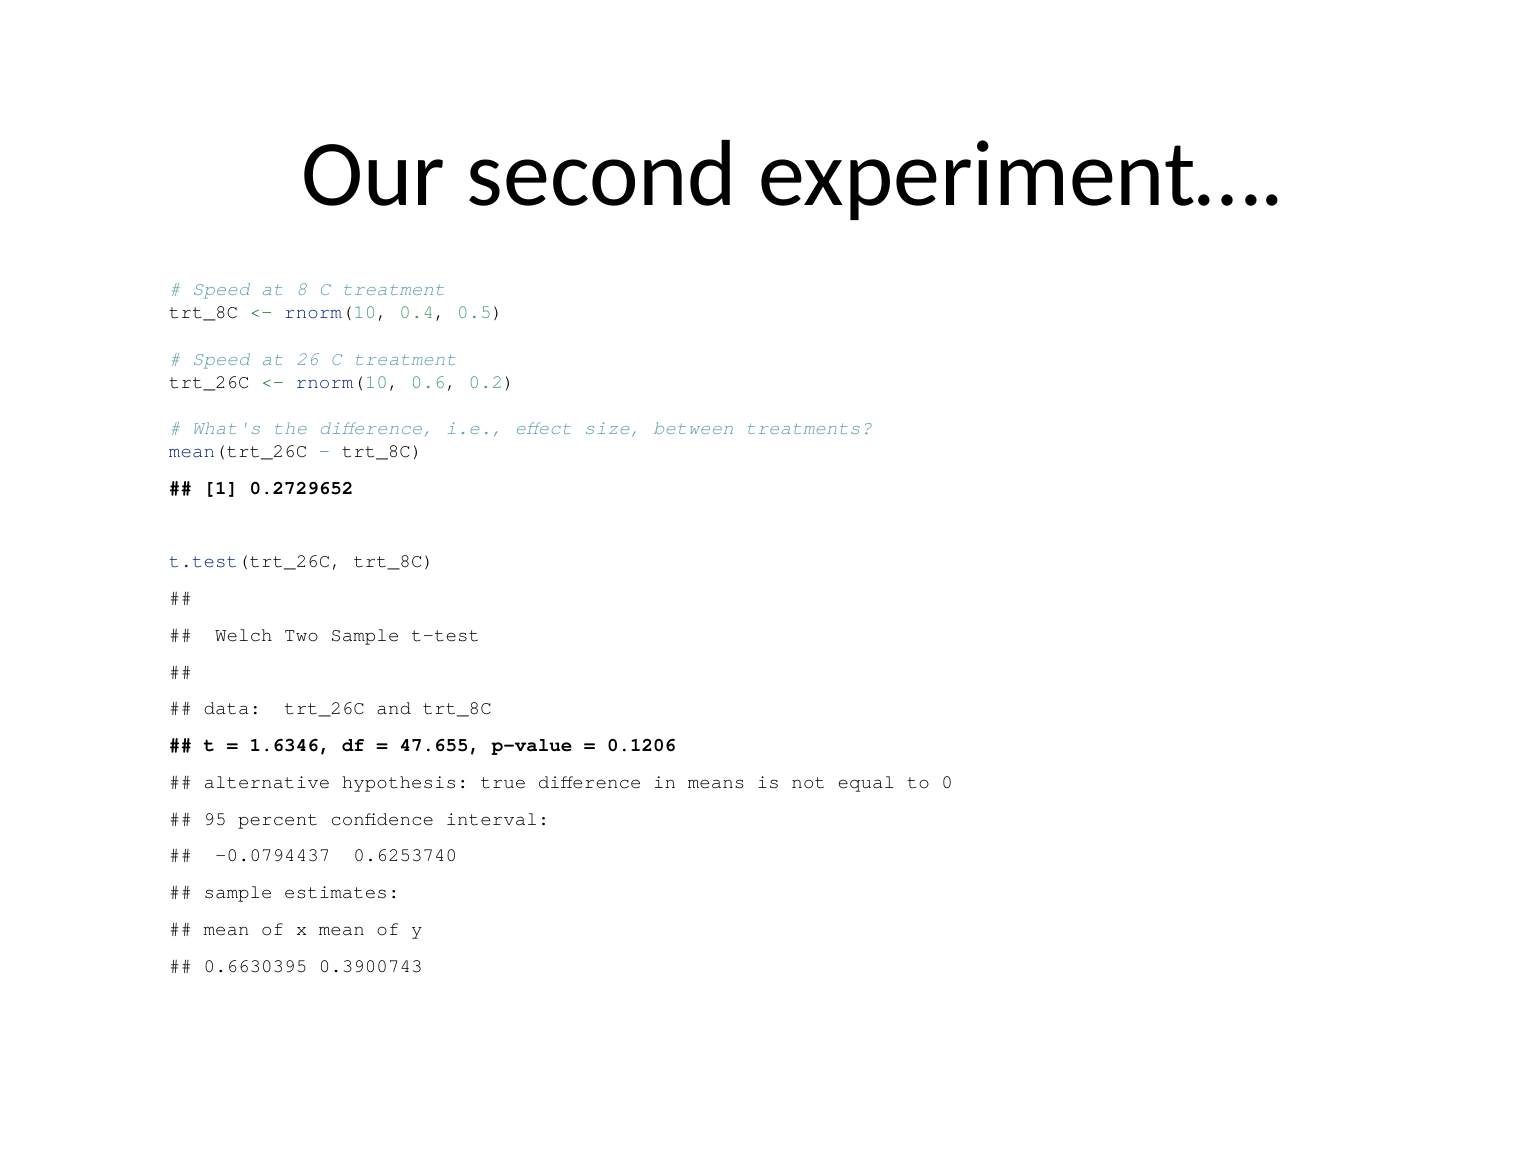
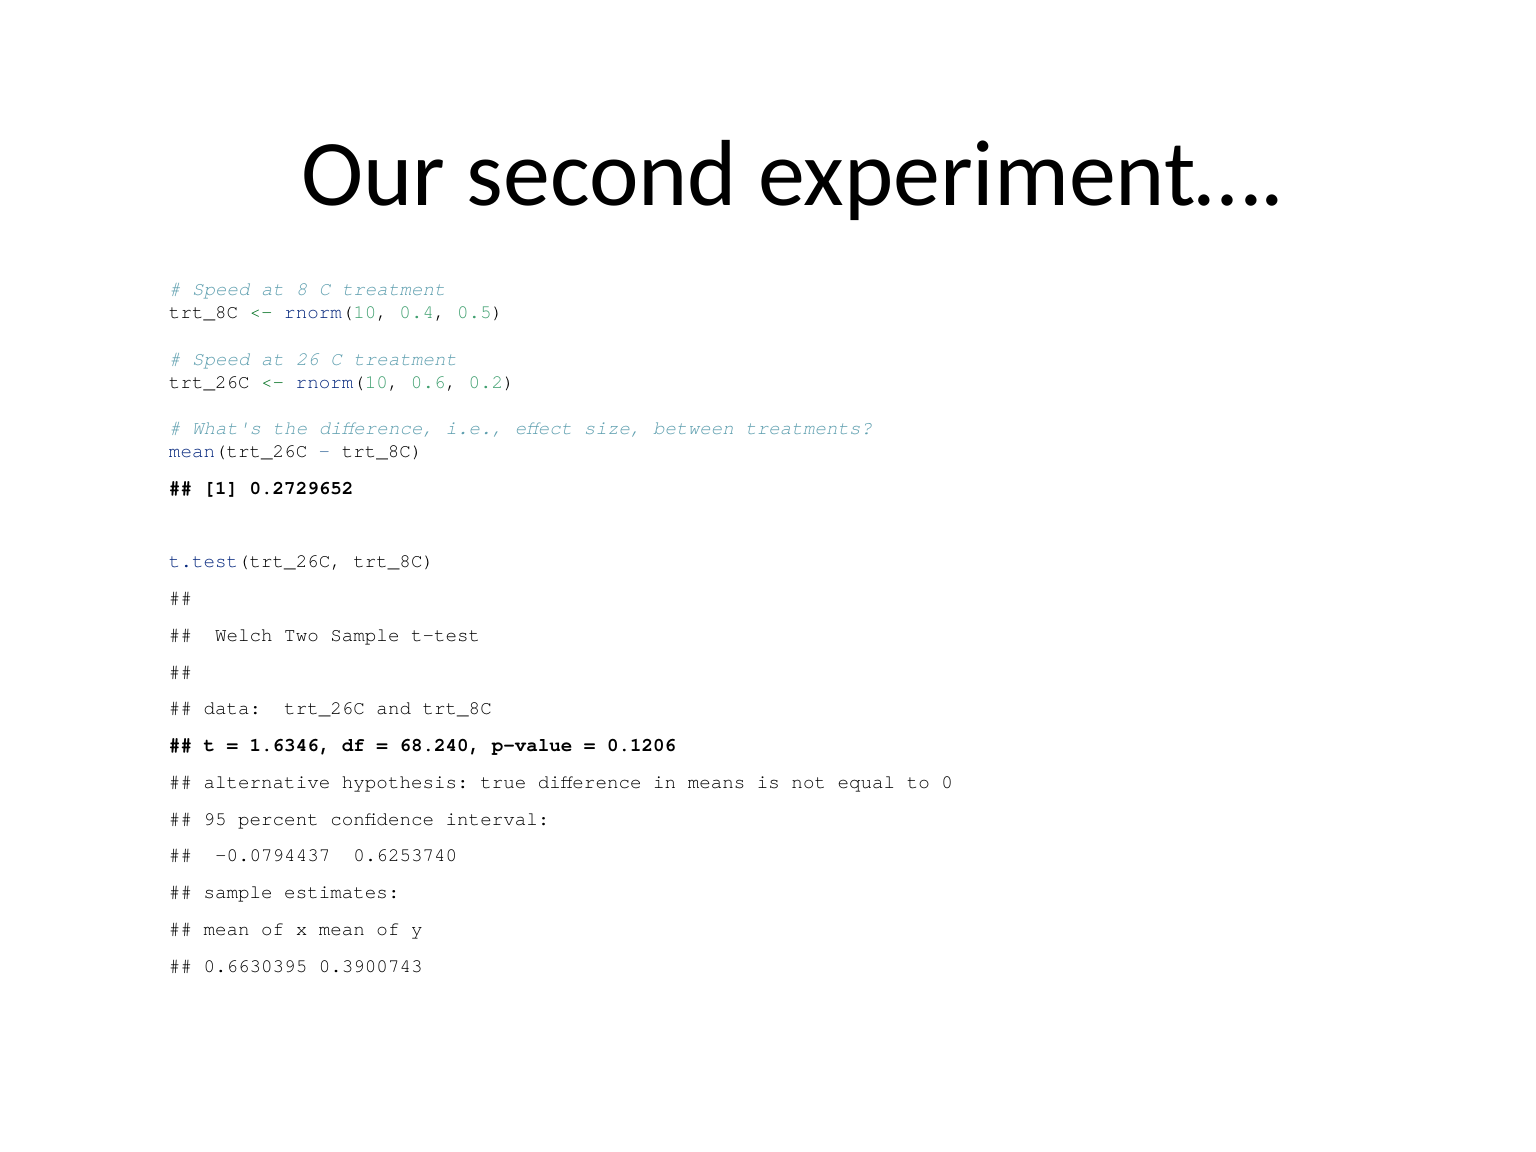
47.655: 47.655 -> 68.240 (440, 745)
